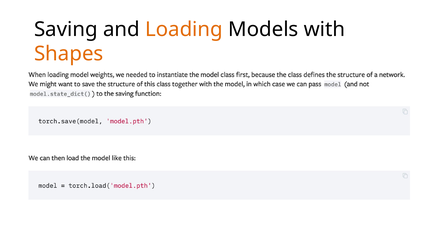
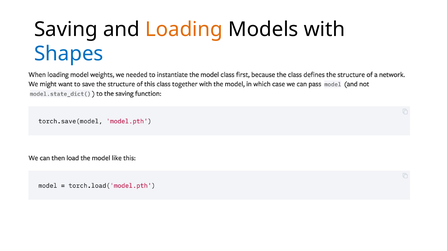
Shapes colour: orange -> blue (69, 54)
